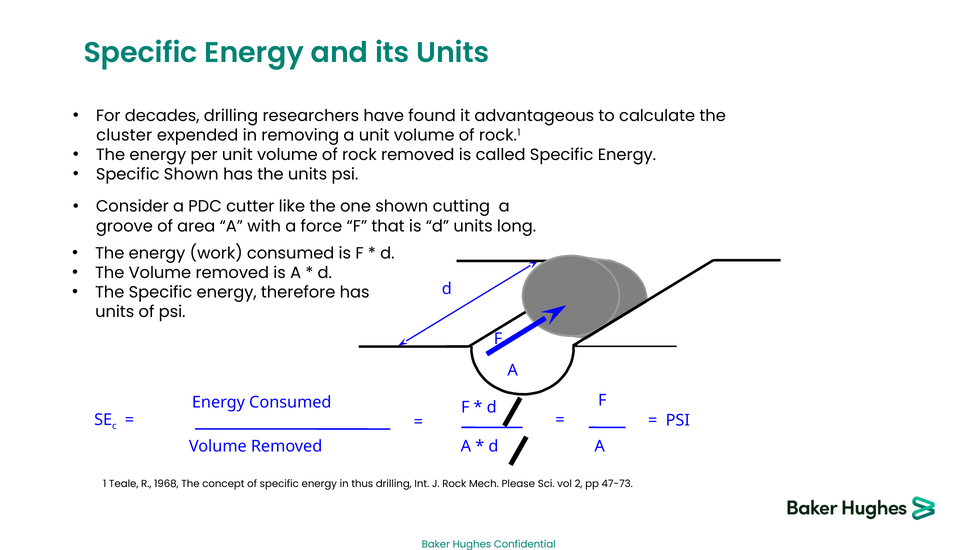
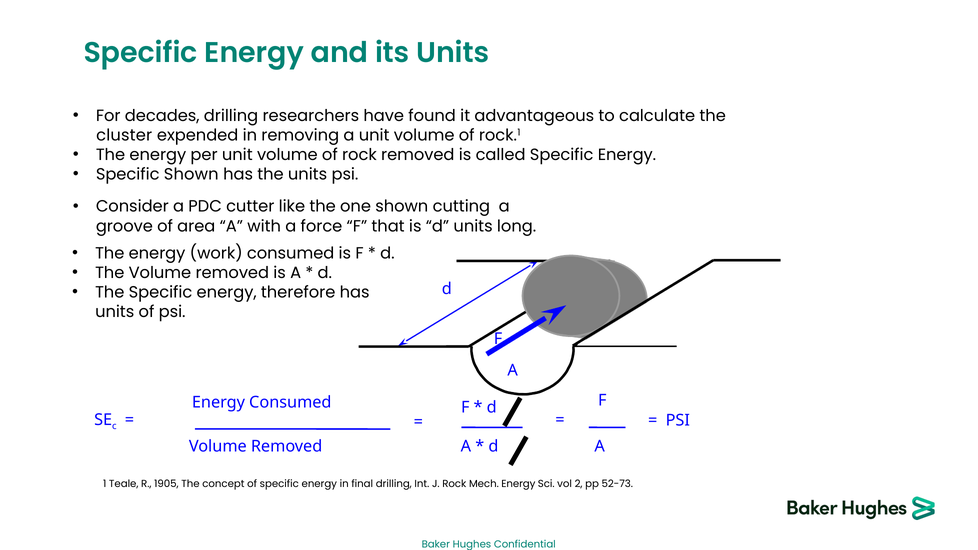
1968: 1968 -> 1905 (166, 484)
thus: thus -> final (362, 484)
Mech Please: Please -> Energy (518, 484)
47-73: 47-73 -> 52-73 (617, 484)
